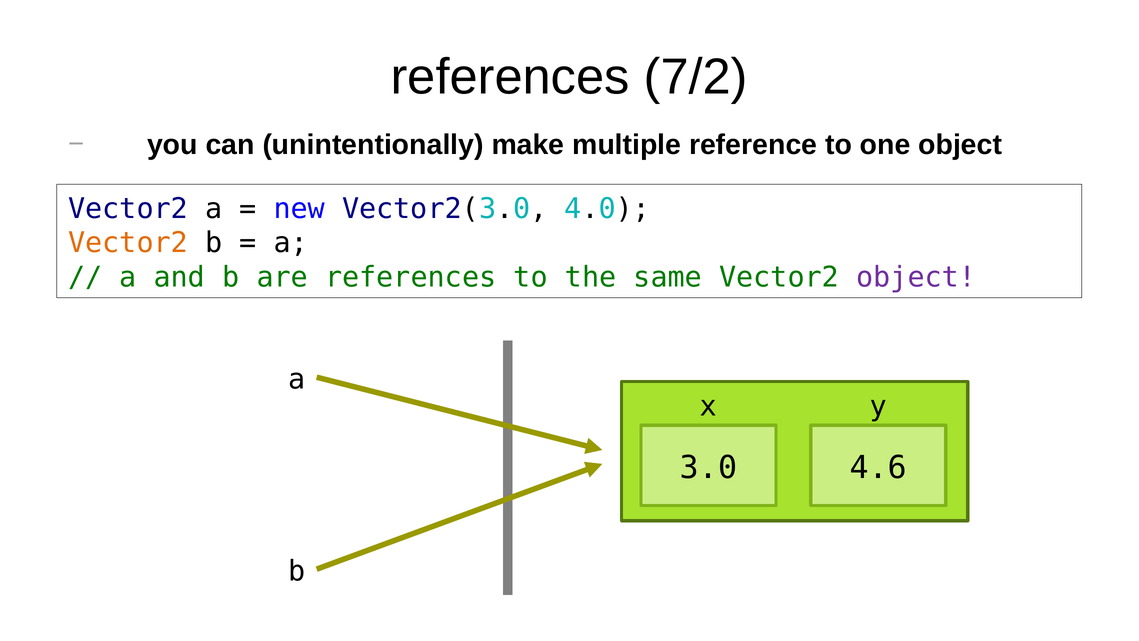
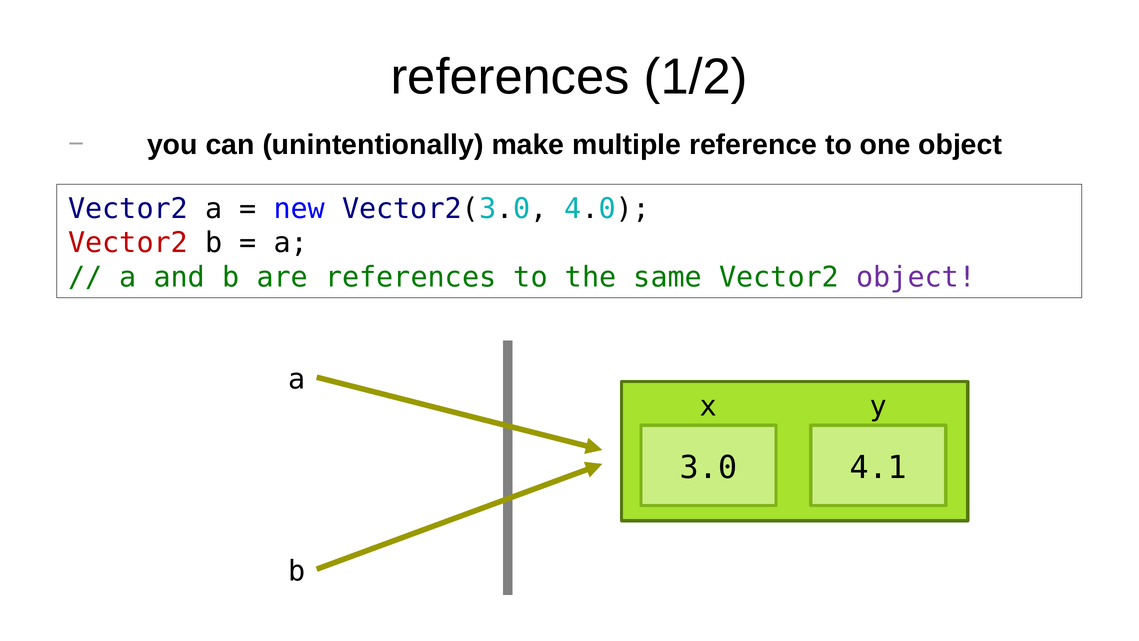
7/2: 7/2 -> 1/2 (696, 77)
Vector2 colour: orange -> red (128, 243)
4.6: 4.6 -> 4.1 (878, 467)
